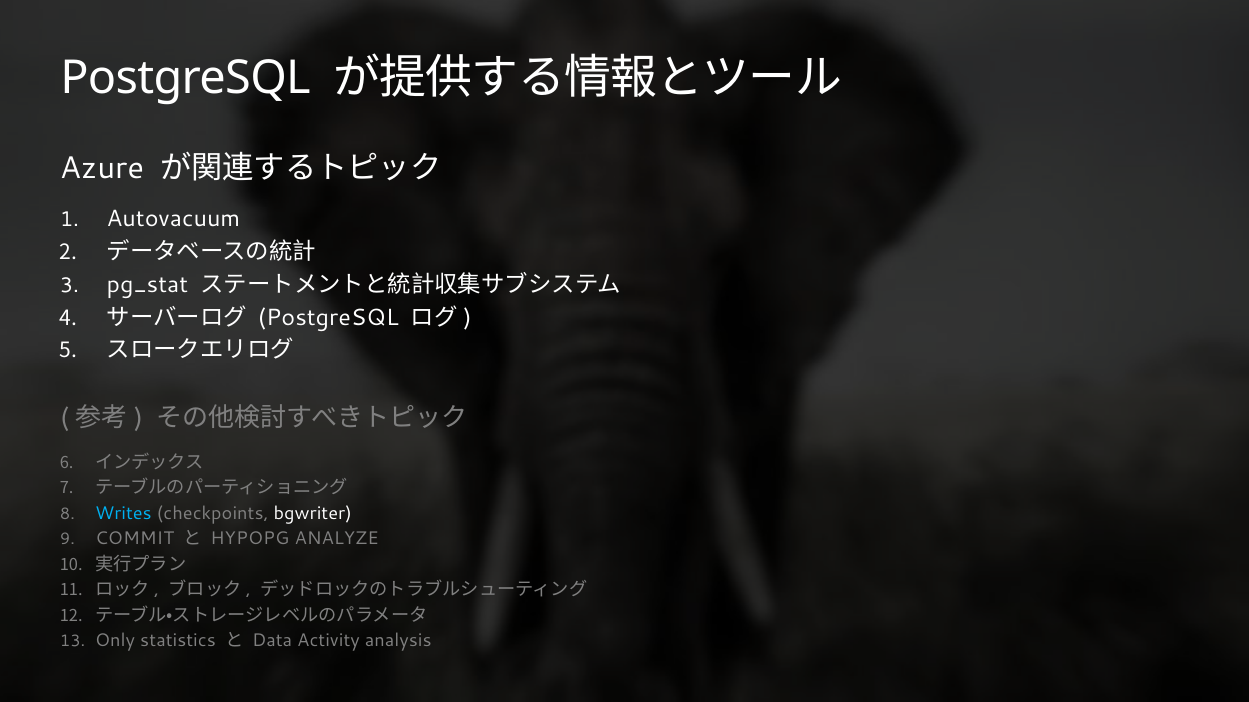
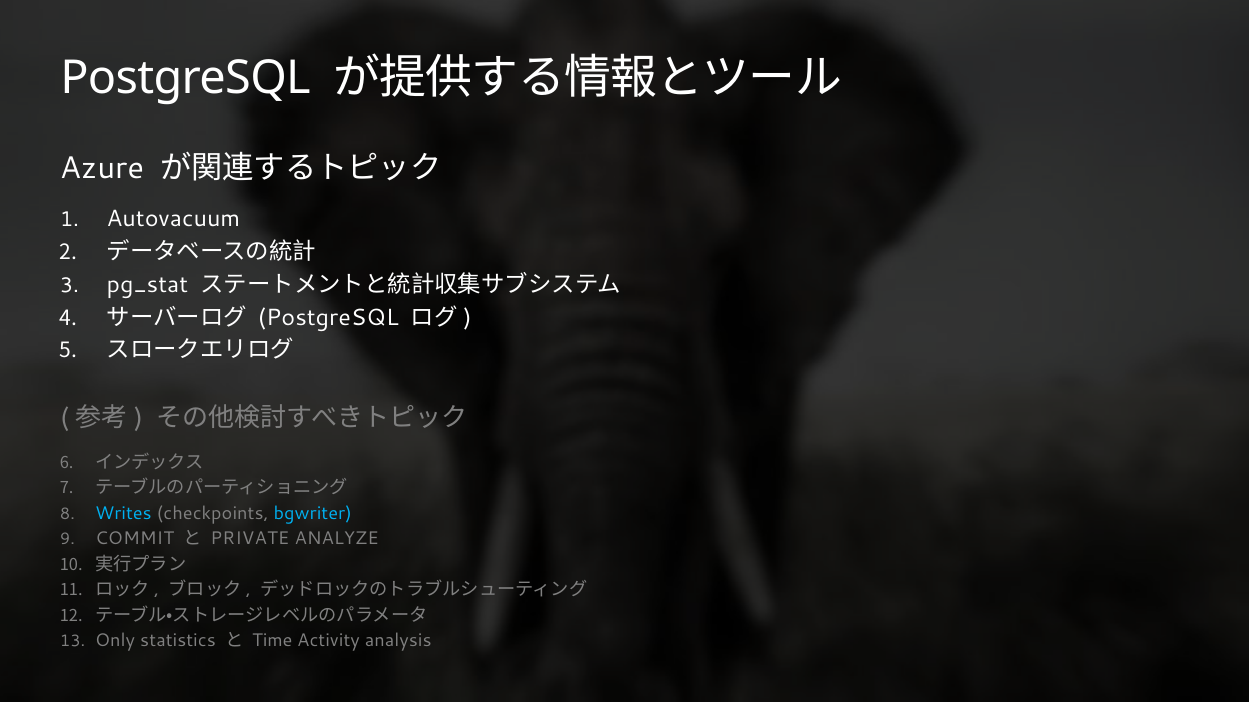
bgwriter colour: white -> light blue (313, 514)
HYPOPG: HYPOPG -> PRIVATE (250, 539)
Data: Data -> Time (272, 641)
